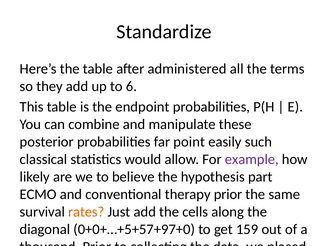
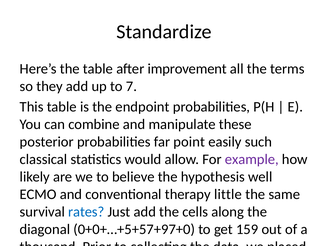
administered: administered -> improvement (187, 69)
6: 6 -> 7 (131, 86)
part: part -> well (260, 177)
therapy prior: prior -> little (228, 194)
rates colour: orange -> blue (86, 212)
